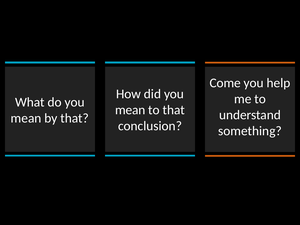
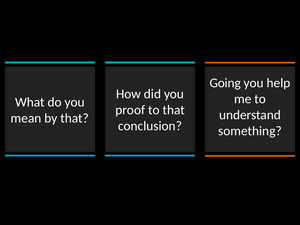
Come: Come -> Going (225, 83)
mean: mean -> proof (130, 110)
